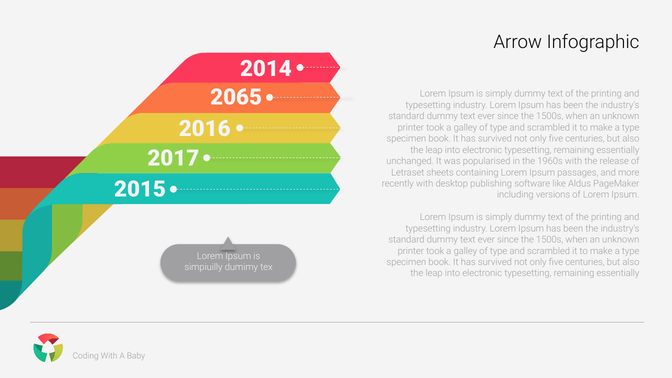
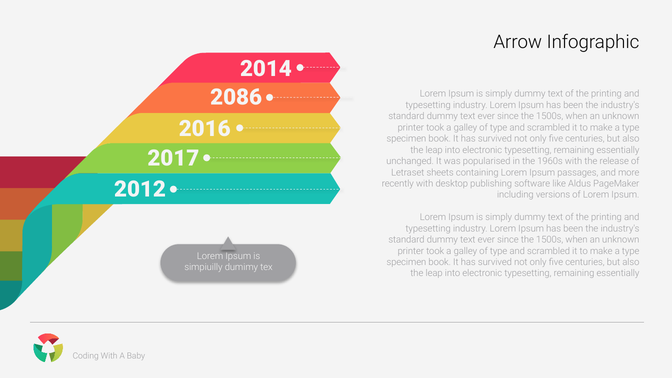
2065: 2065 -> 2086 (236, 97)
2015: 2015 -> 2012 (140, 189)
